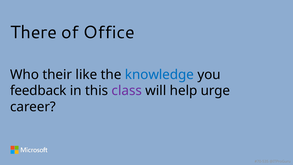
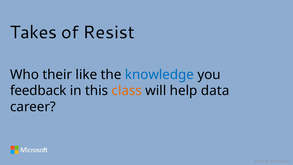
There: There -> Takes (34, 32)
Office: Office -> Resist (109, 32)
class colour: purple -> orange (127, 91)
urge: urge -> data (215, 91)
